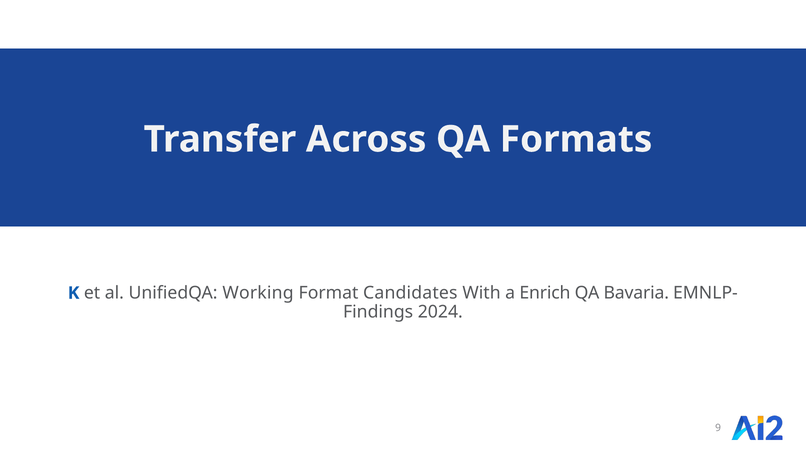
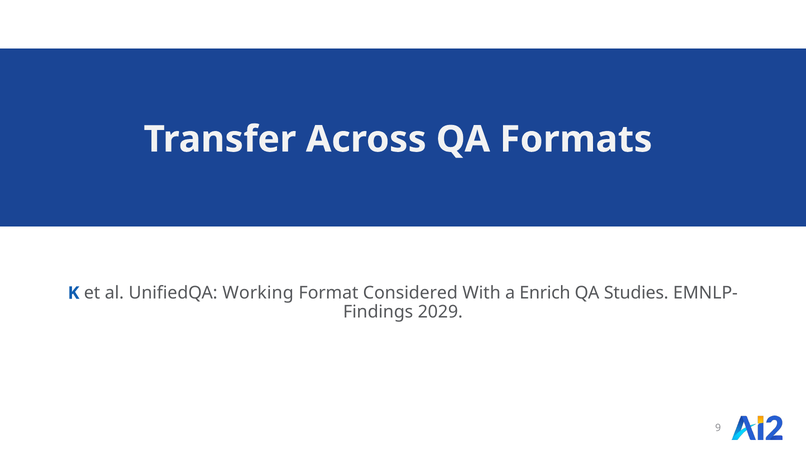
Candidates: Candidates -> Considered (410, 293)
Bavaria: Bavaria -> Studies (636, 293)
2024: 2024 -> 2029 (440, 312)
